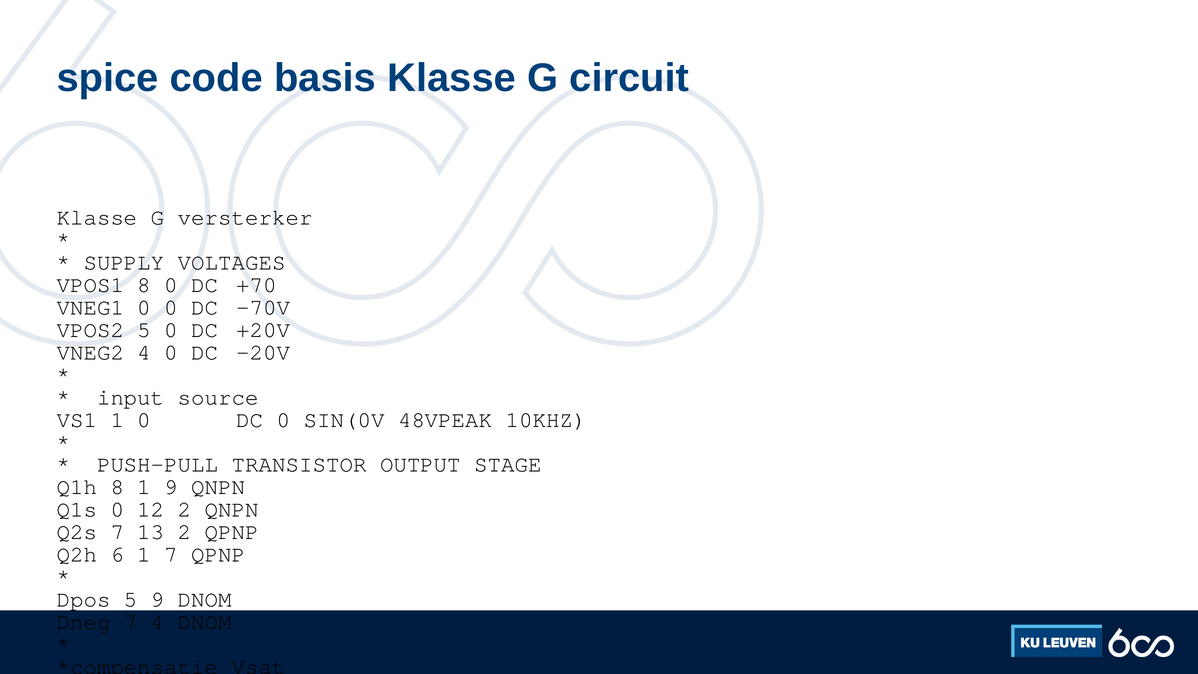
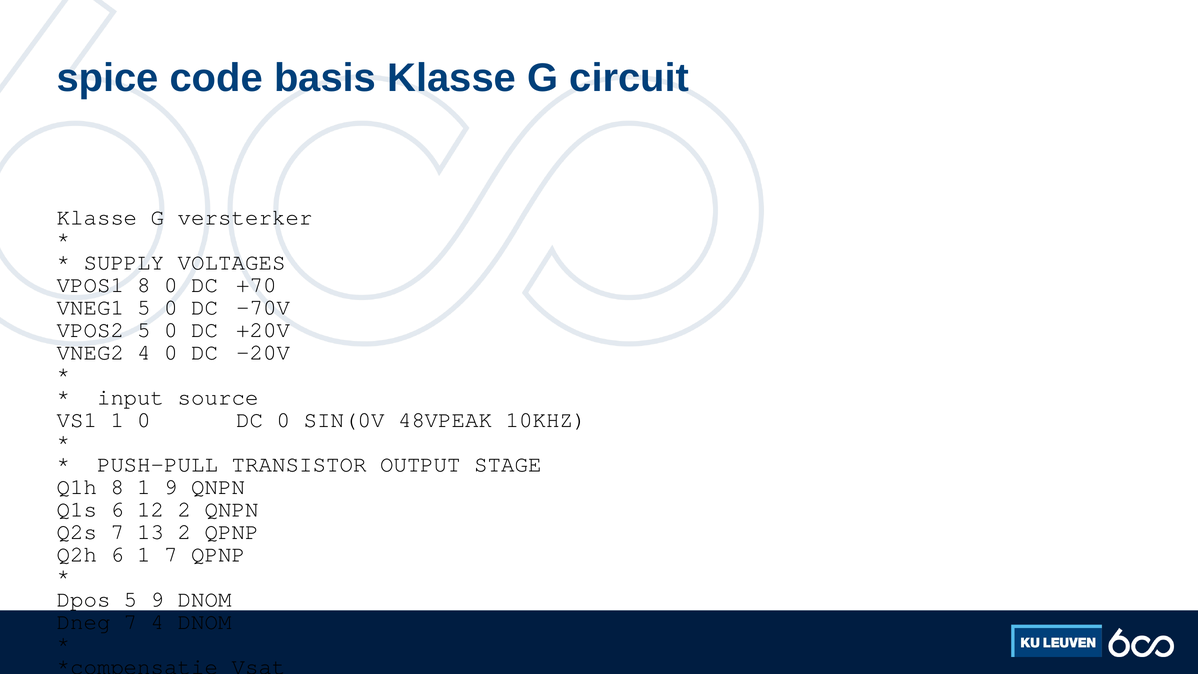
VNEG1 0: 0 -> 5 (144, 307)
Q1s 0: 0 -> 6 (117, 509)
